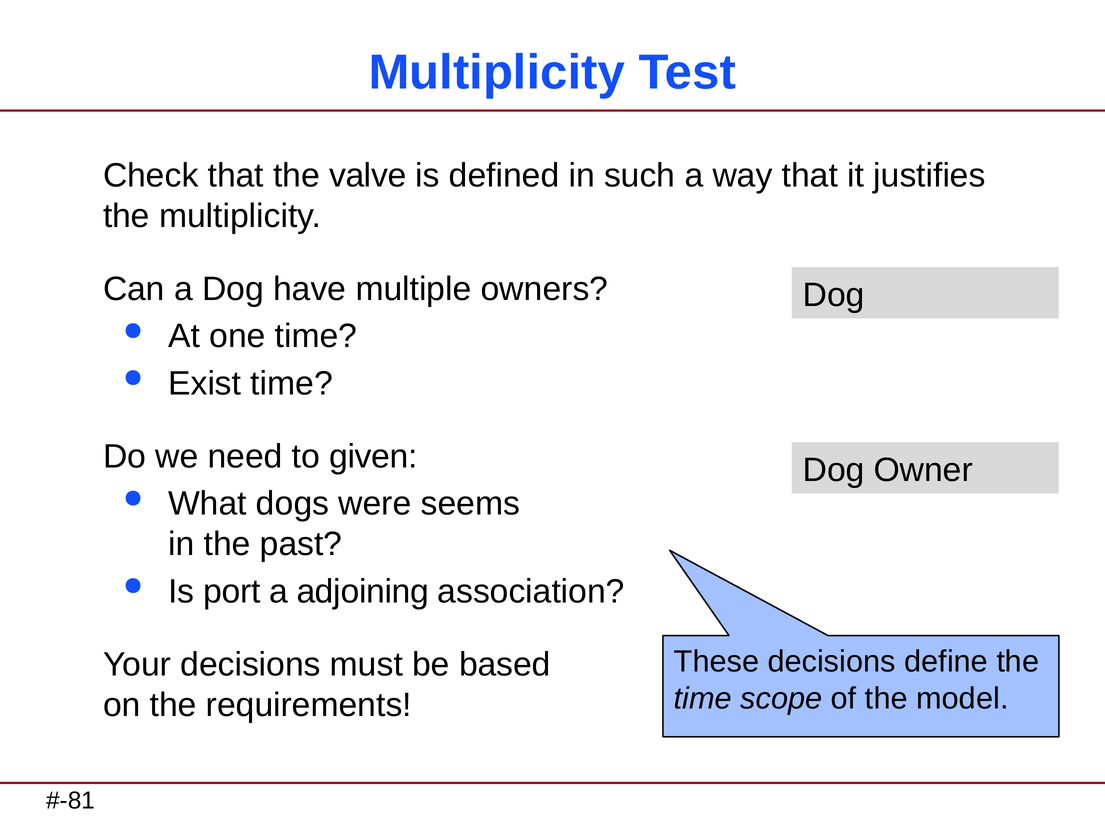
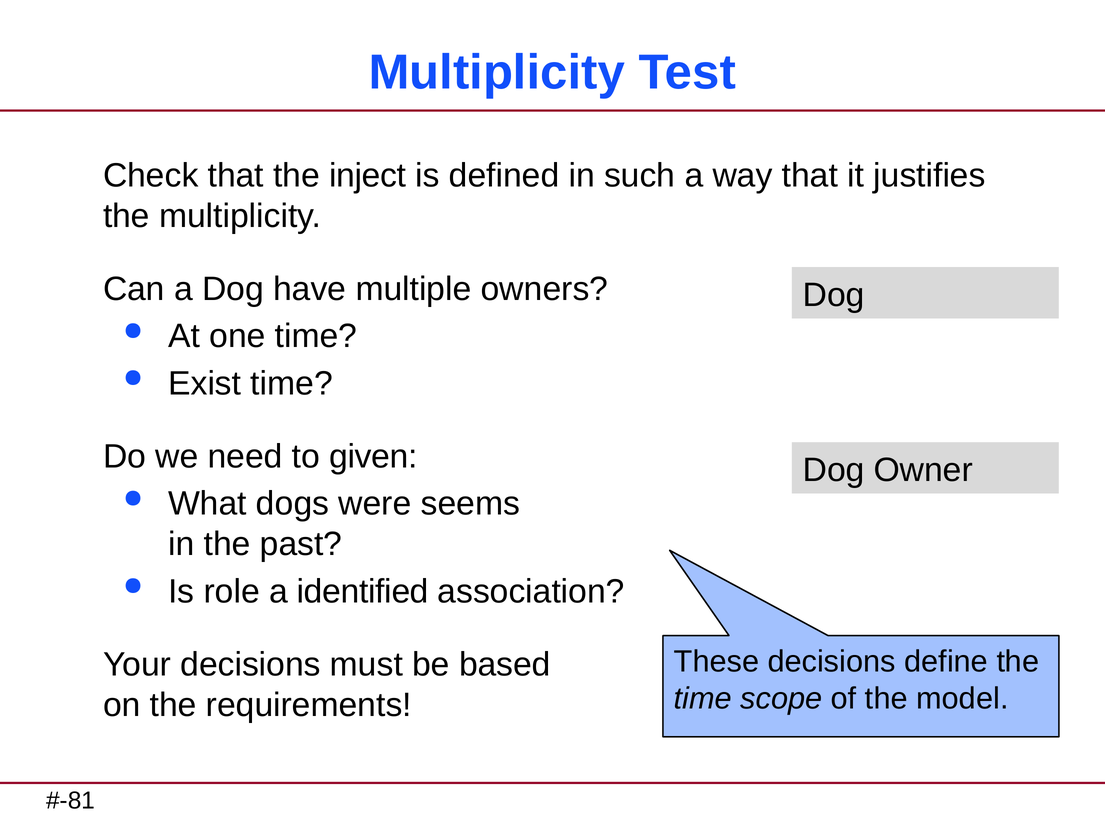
valve: valve -> inject (368, 175)
port: port -> role (232, 591)
adjoining: adjoining -> identified (363, 591)
